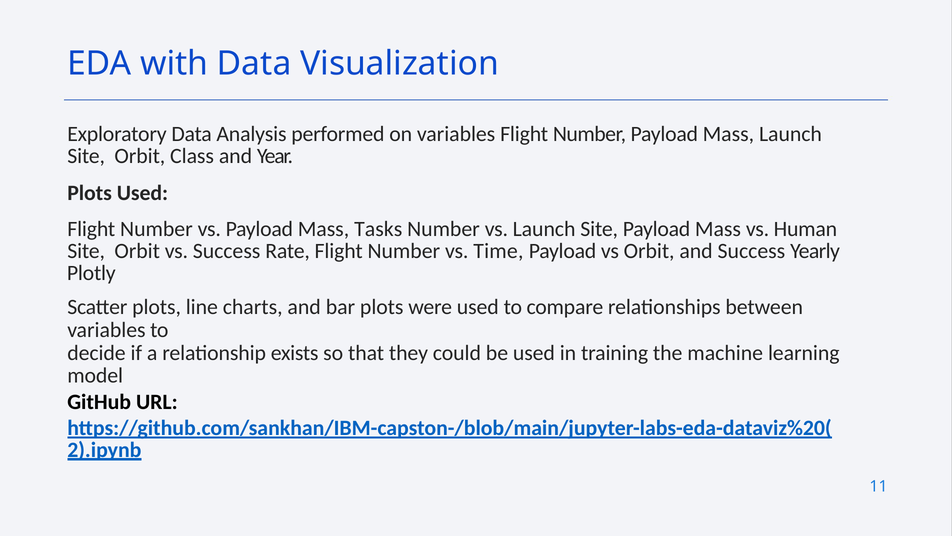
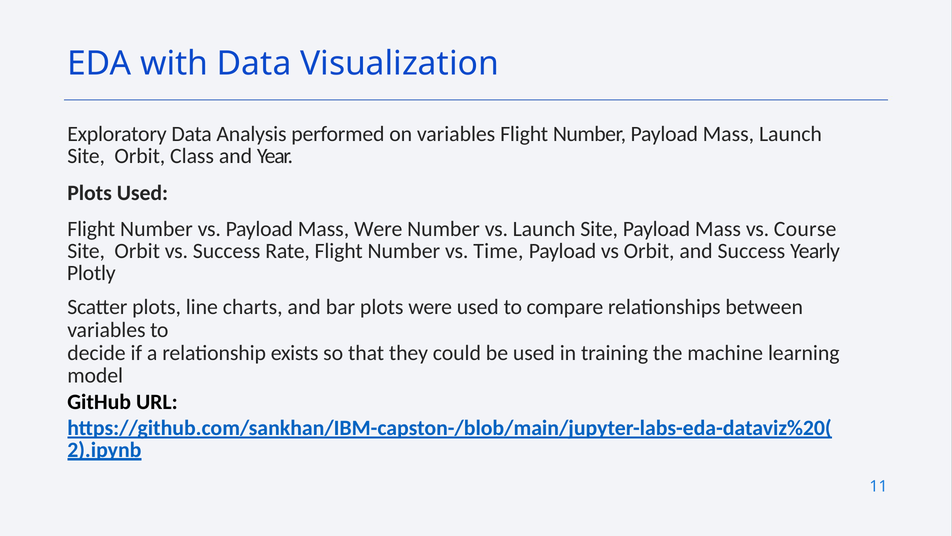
Mass Tasks: Tasks -> Were (378, 229)
Human: Human -> Course (805, 229)
